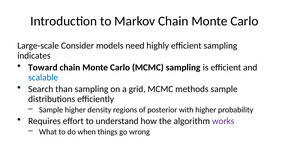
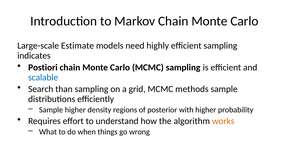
Consider: Consider -> Estimate (77, 46)
Toward: Toward -> Postiori (43, 67)
works colour: purple -> orange (223, 121)
